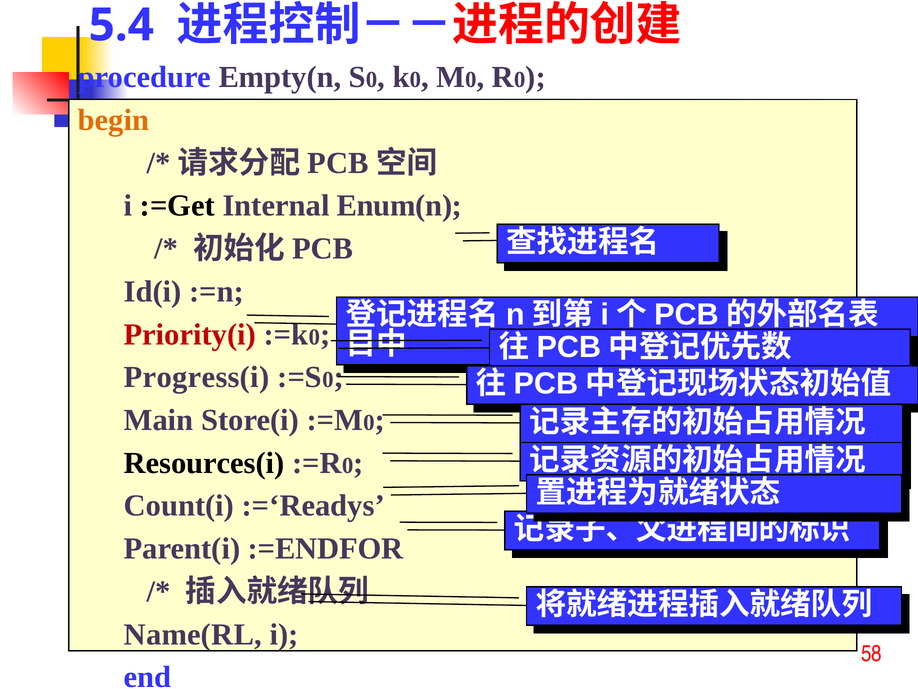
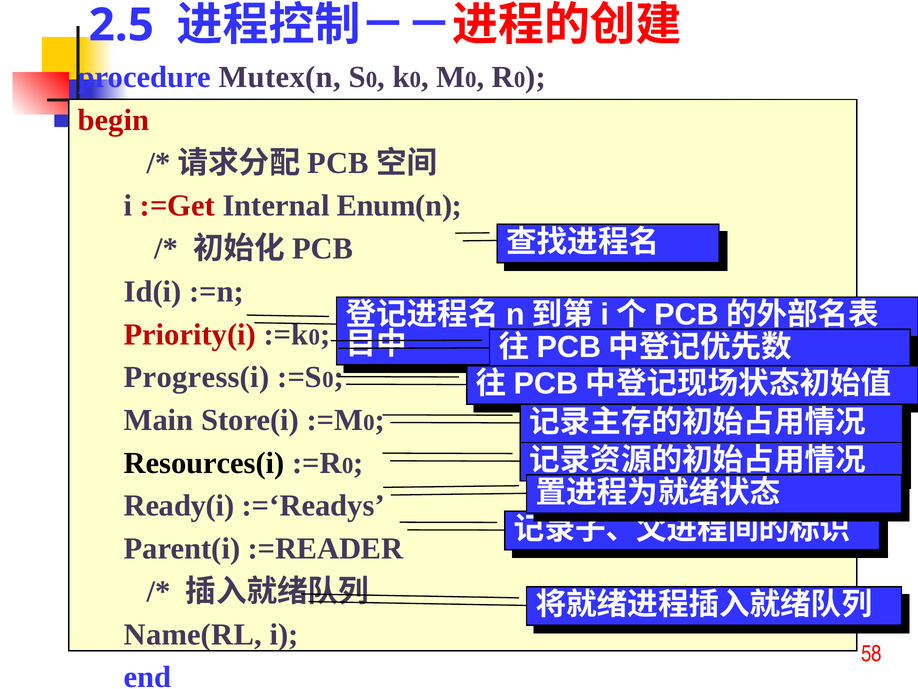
5.4: 5.4 -> 2.5 (121, 25)
Empty(n: Empty(n -> Mutex(n (280, 77)
begin colour: orange -> red (114, 120)
:=Get colour: black -> red (177, 206)
Count(i: Count(i -> Ready(i (179, 505)
:=ENDFOR: :=ENDFOR -> :=READER (326, 548)
